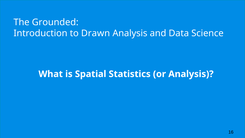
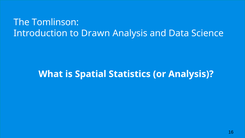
Grounded: Grounded -> Tomlinson (55, 22)
